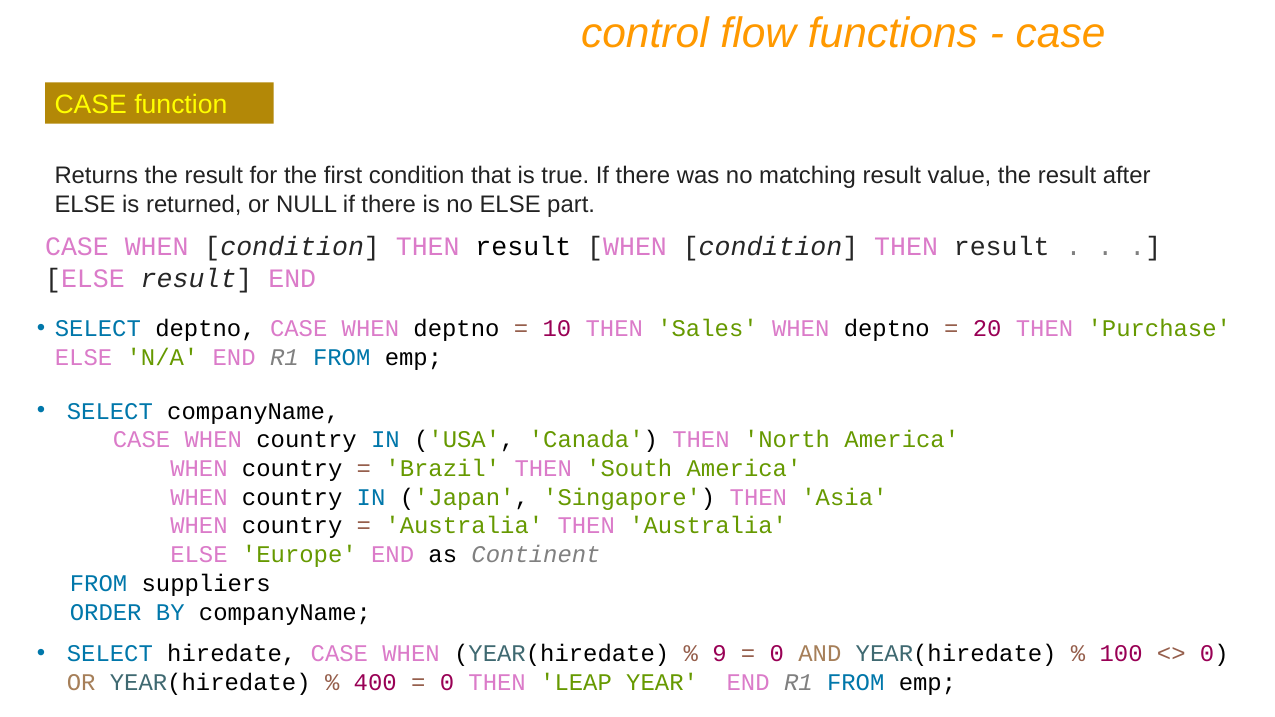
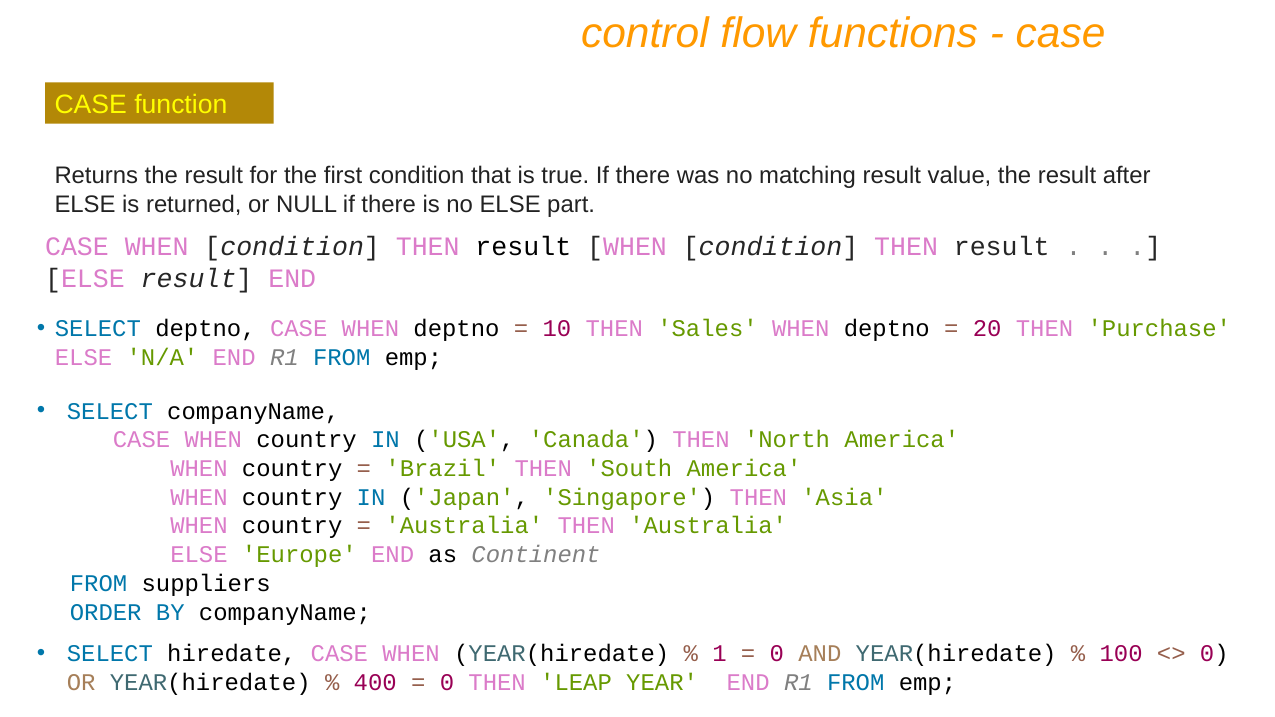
9: 9 -> 1 (719, 654)
